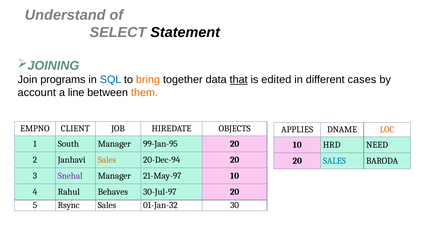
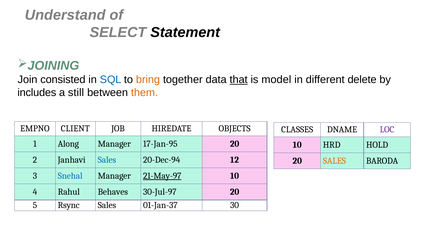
programs: programs -> consisted (63, 80)
edited: edited -> model (276, 80)
cases: cases -> delete (362, 80)
account: account -> includes (37, 93)
line: line -> still (76, 93)
APPLIES: APPLIES -> CLASSES (297, 130)
LOC colour: orange -> purple (387, 130)
South: South -> Along (68, 144)
99-Jan-95: 99-Jan-95 -> 17-Jan-95 (160, 144)
NEED: NEED -> HOLD (377, 145)
Sales colour: orange -> blue (107, 160)
20-Dec-94 20: 20 -> 12 (235, 160)
SALES colour: blue -> orange (334, 161)
Snehal colour: purple -> blue (70, 176)
21-May-97 underline: none -> present (162, 176)
01-Jan-32: 01-Jan-32 -> 01-Jan-37 (160, 205)
